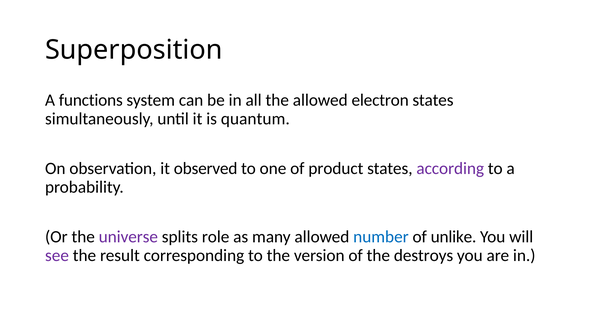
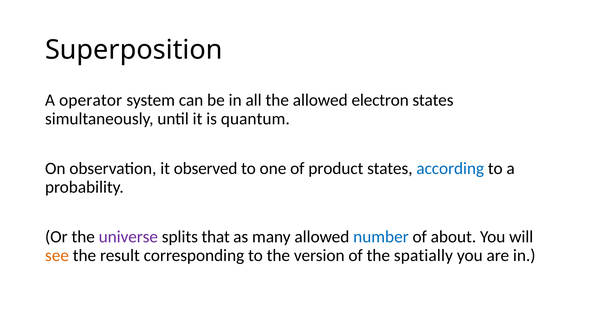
functions: functions -> operator (91, 100)
according colour: purple -> blue (450, 168)
role: role -> that (216, 236)
unlike: unlike -> about (453, 236)
see colour: purple -> orange (57, 255)
destroys: destroys -> spatially (423, 255)
